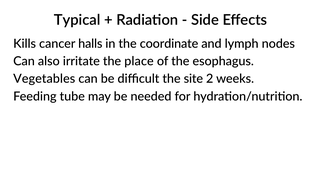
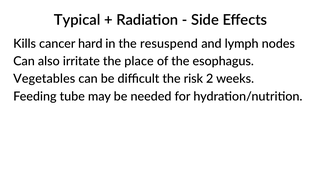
halls: halls -> hard (90, 44)
coordinate: coordinate -> resuspend (169, 44)
site: site -> risk (193, 79)
